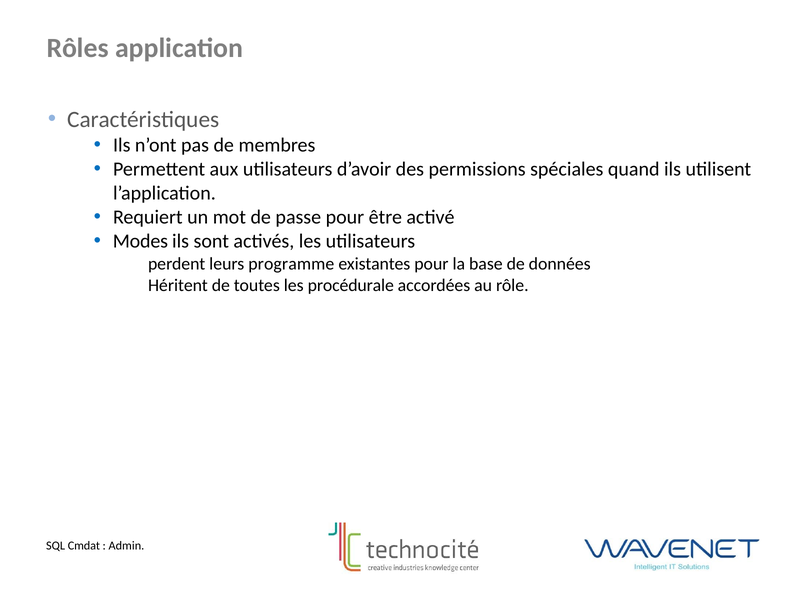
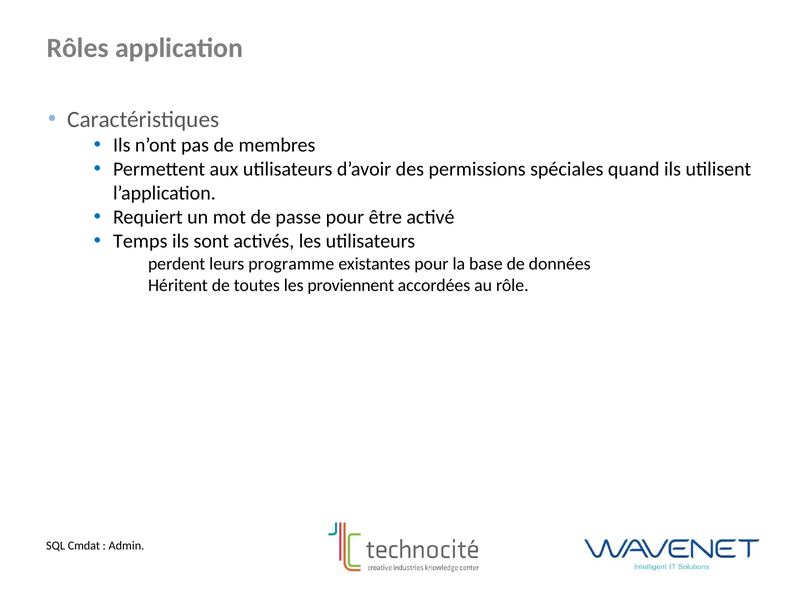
Modes: Modes -> Temps (140, 242)
procédurale: procédurale -> proviennent (351, 286)
